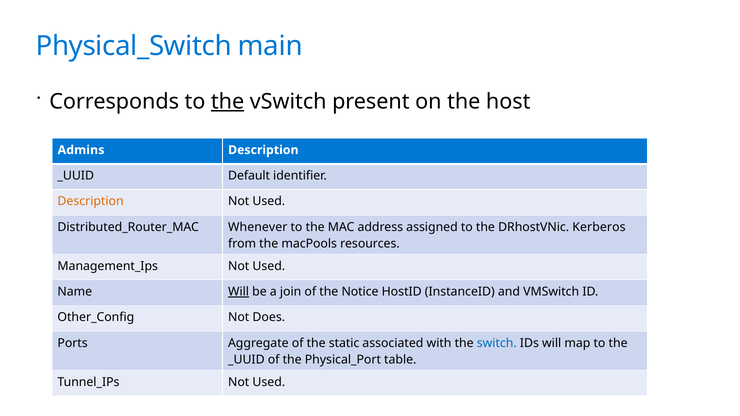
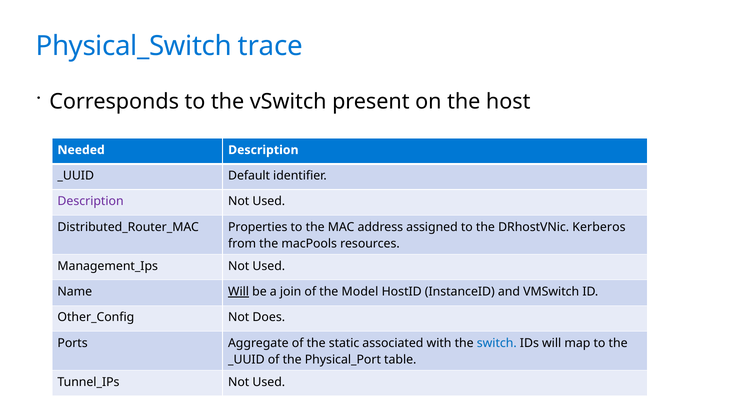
main: main -> trace (270, 46)
the underline: present -> none (228, 102)
Admins: Admins -> Needed (81, 150)
Description colour: orange -> purple (91, 201)
Whenever: Whenever -> Properties (258, 227)
Notice: Notice -> Model (360, 292)
